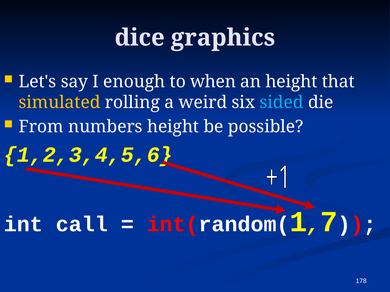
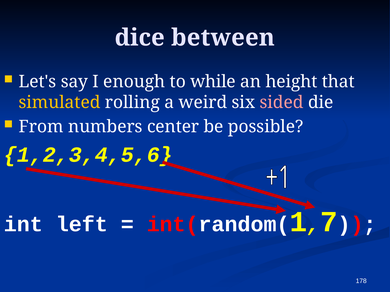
graphics: graphics -> between (223, 38)
when: when -> while (213, 82)
sided colour: light blue -> pink (282, 103)
numbers height: height -> center (173, 127)
call: call -> left (82, 225)
